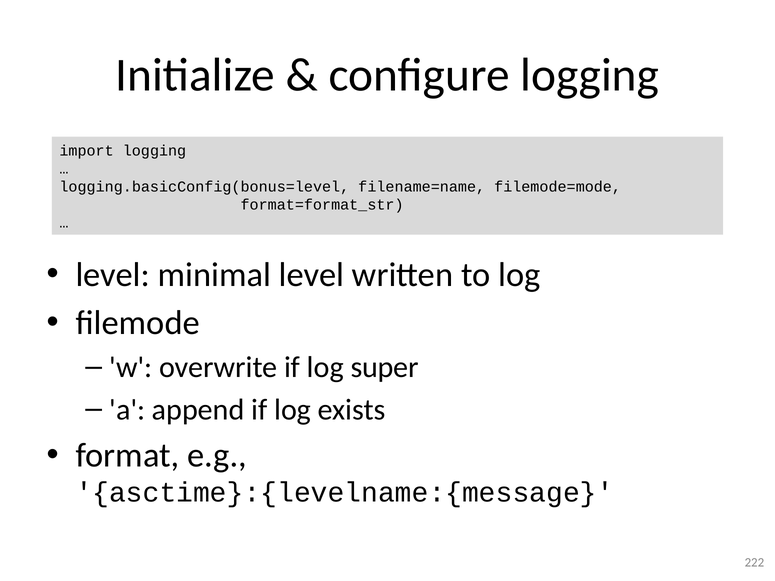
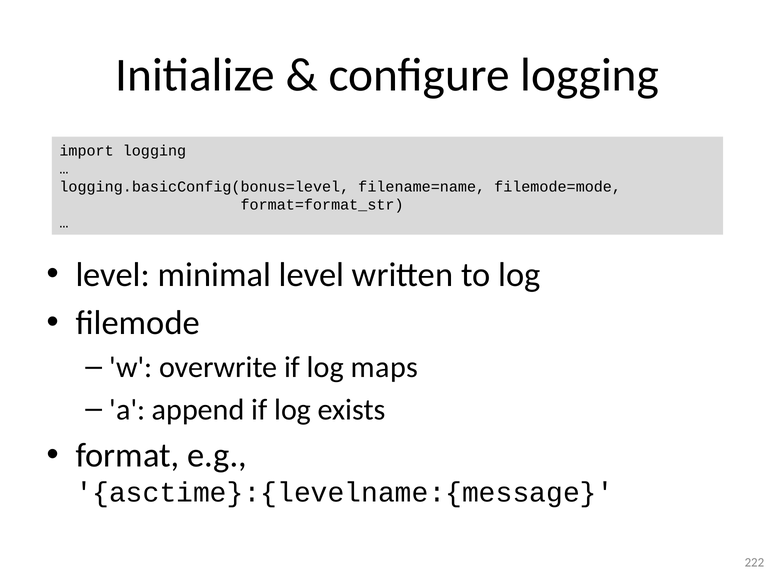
super: super -> maps (384, 368)
